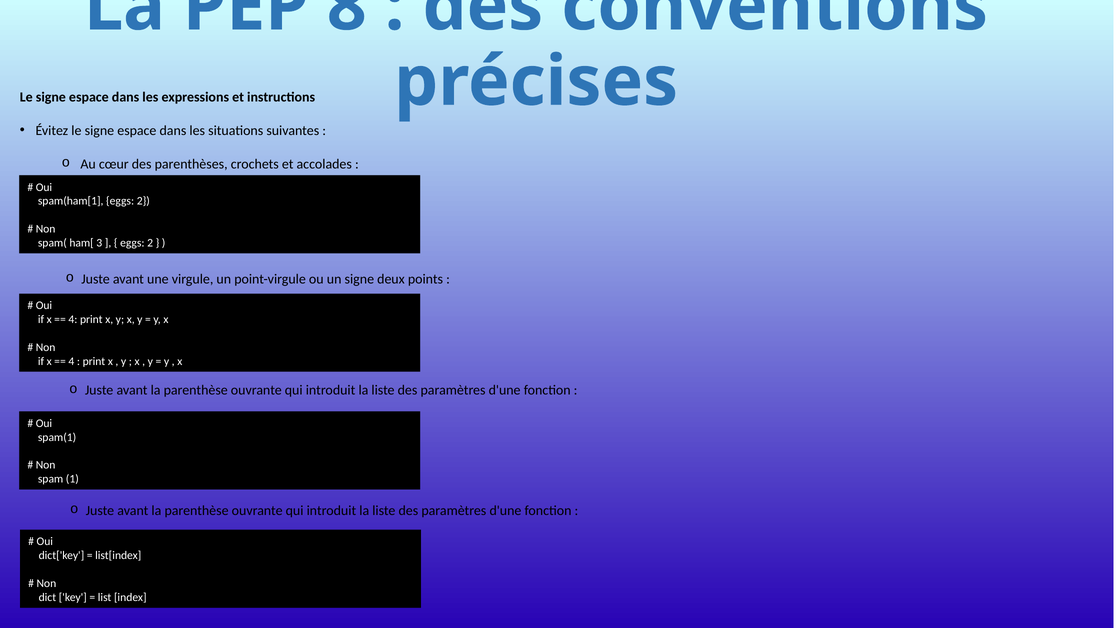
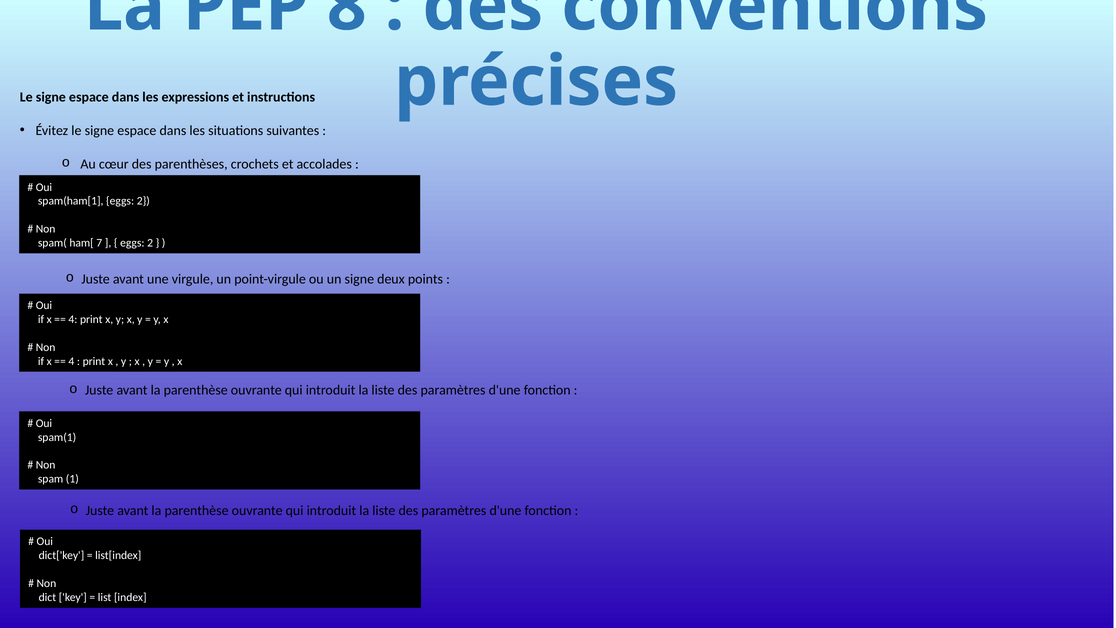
3: 3 -> 7 (99, 243)
